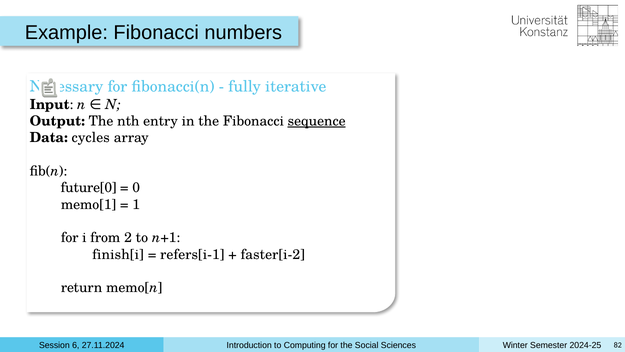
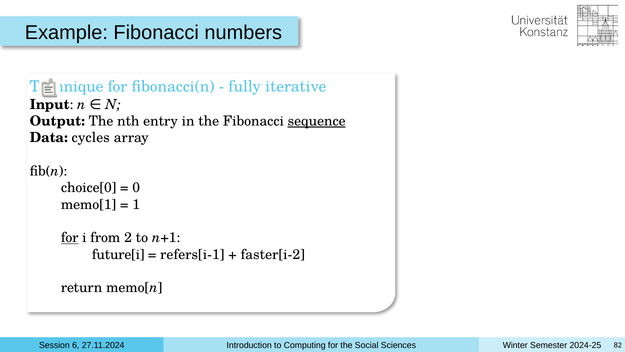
Necessary: Necessary -> Technique (67, 87)
future[0: future[0 -> choice[0 (89, 188)
for underline: none -> present (70, 238)
finish[i: finish[i -> future[i (118, 254)
